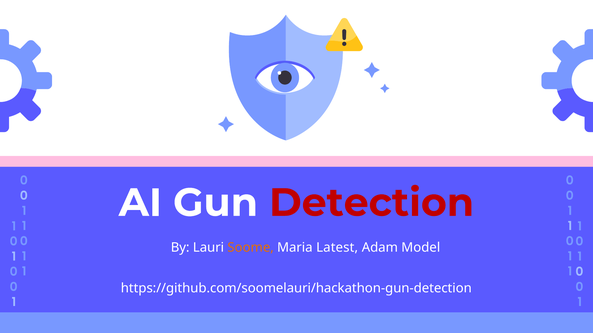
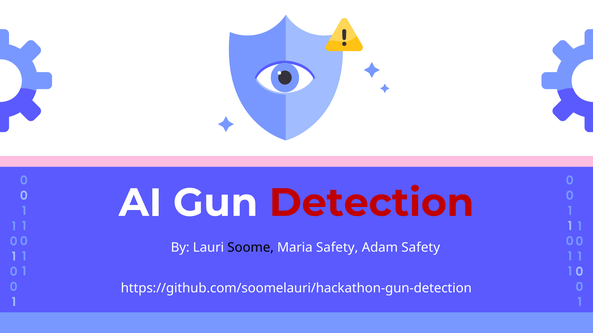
Soome colour: orange -> black (251, 248)
Maria Latest: Latest -> Safety (337, 248)
Adam Model: Model -> Safety (421, 248)
